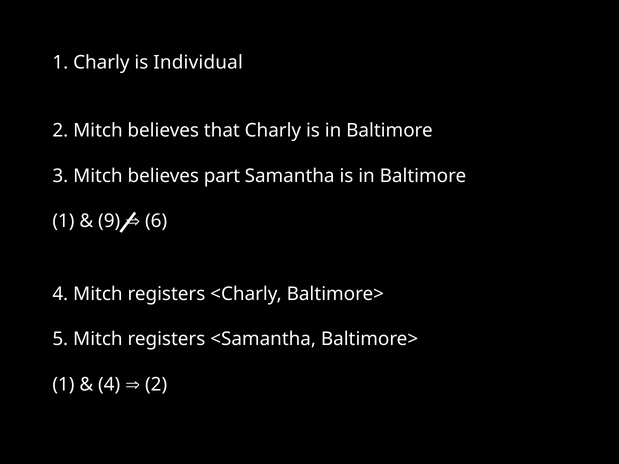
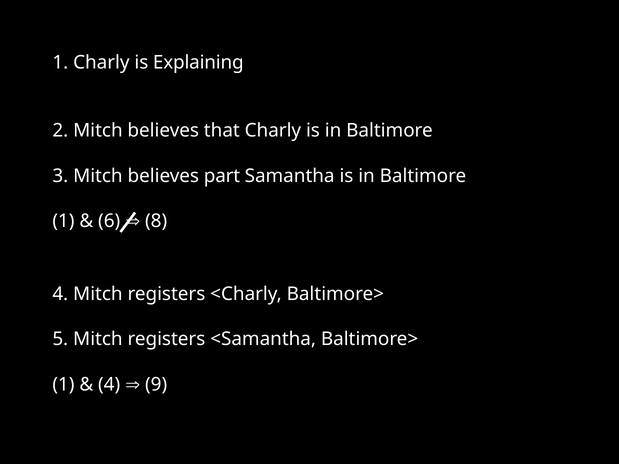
Individual: Individual -> Explaining (198, 63)
9: 9 -> 6 (109, 221)
6: 6 -> 8 (156, 221)
2: 2 -> 9 (156, 385)
